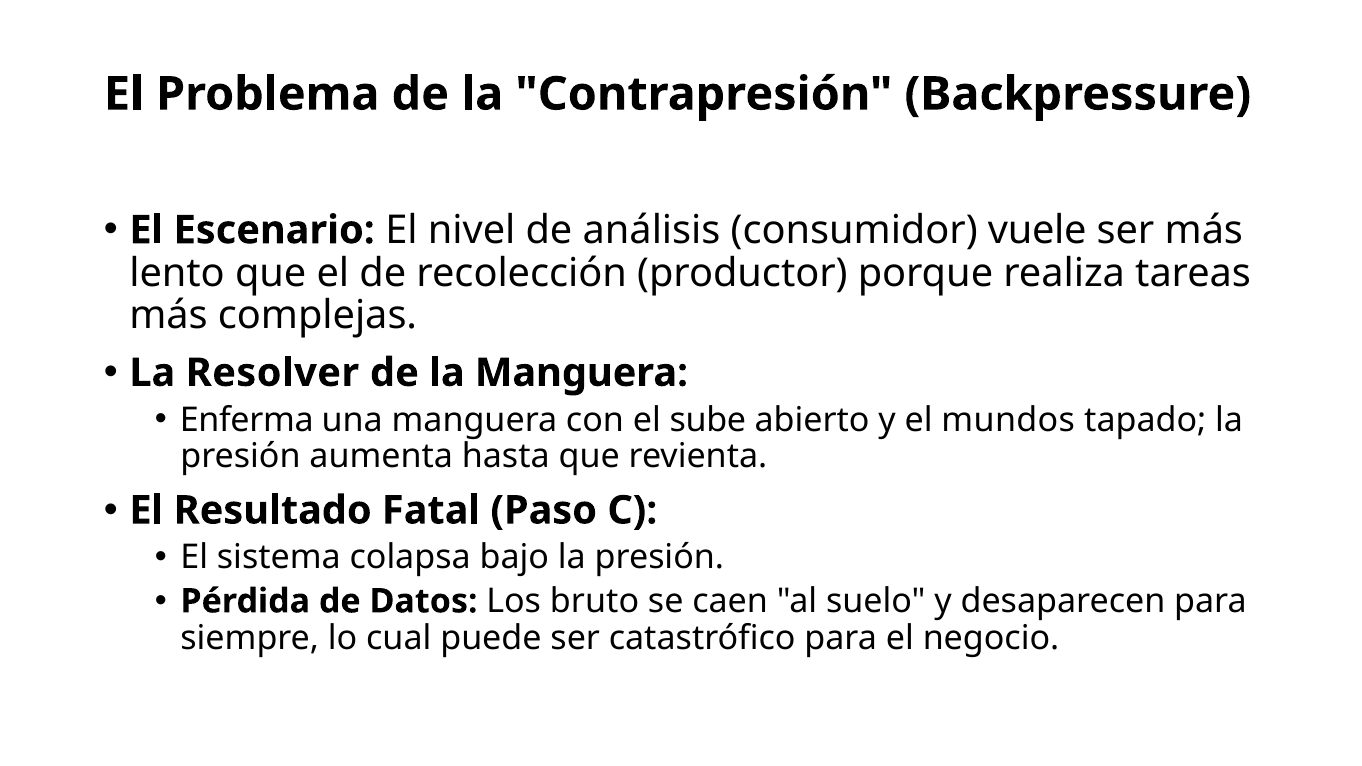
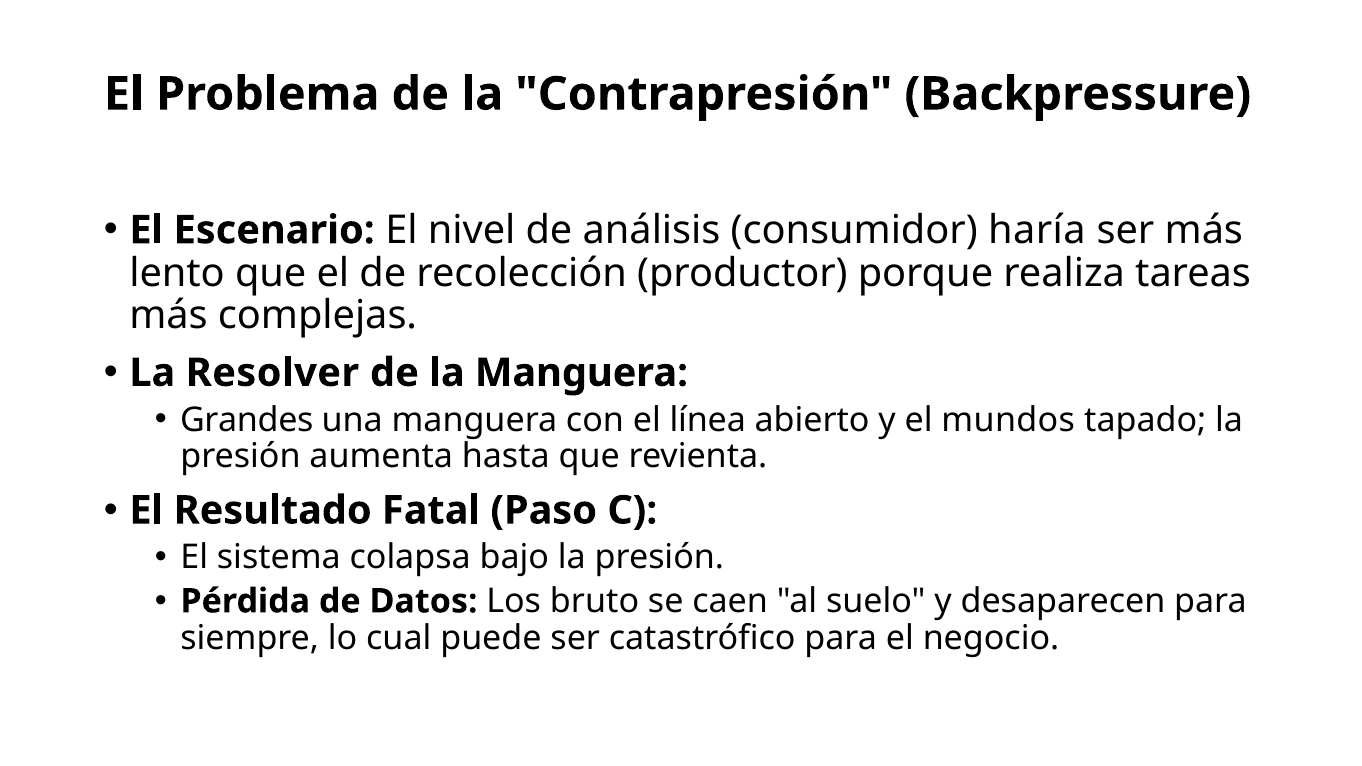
vuele: vuele -> haría (1037, 230)
Enferma: Enferma -> Grandes (247, 420)
sube: sube -> línea (708, 420)
